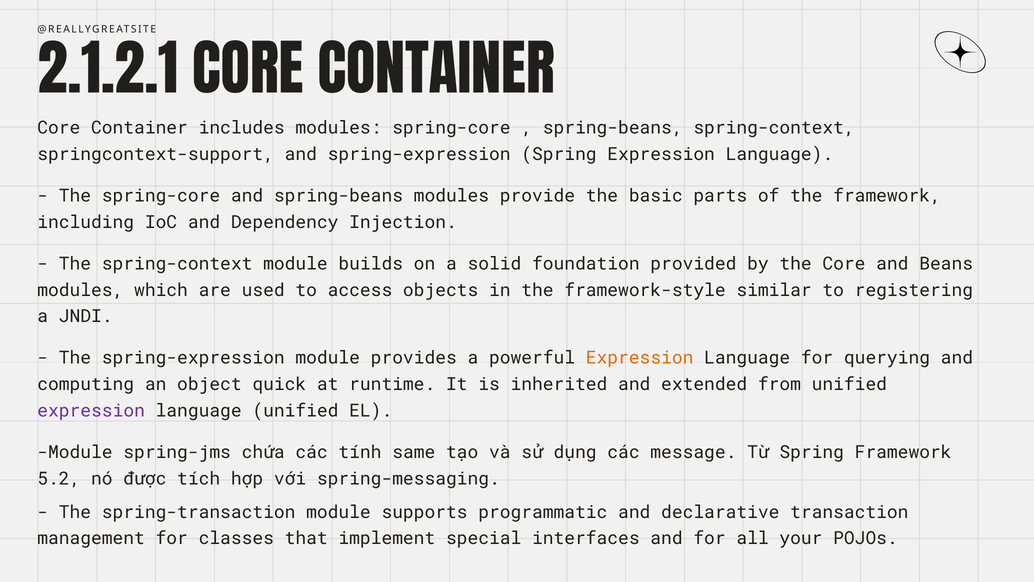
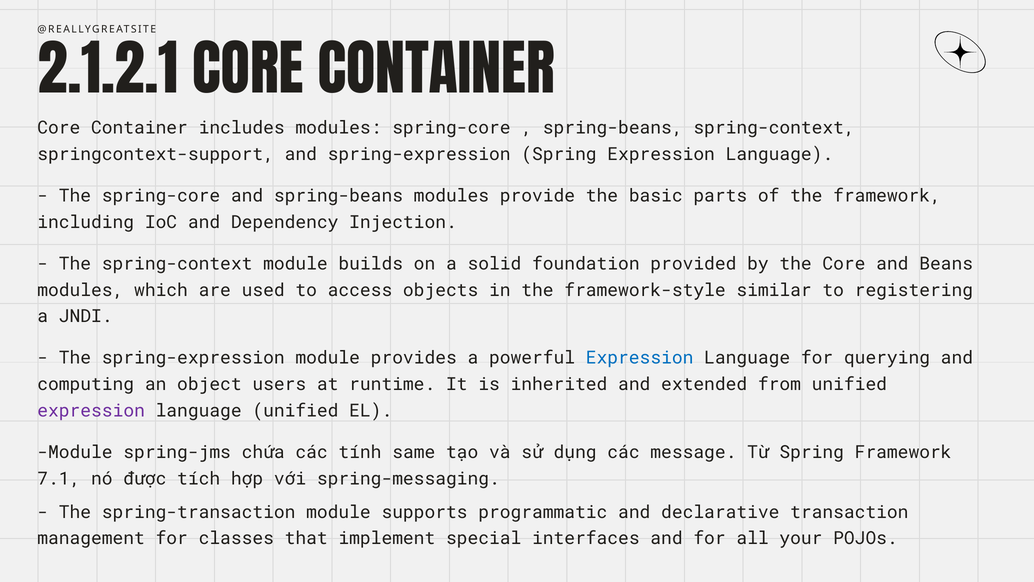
Expression colour: orange -> blue (640, 358)
quick: quick -> users (279, 384)
5.2: 5.2 -> 7.1 (59, 478)
